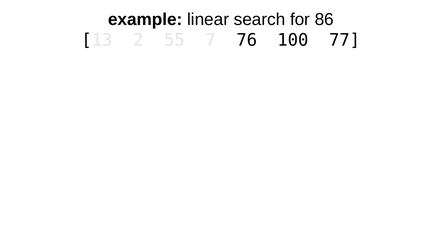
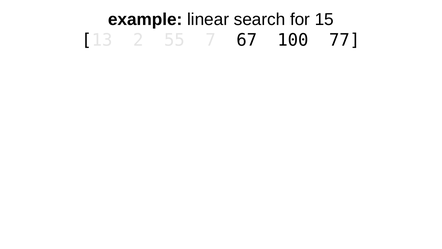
86: 86 -> 15 (324, 19)
76: 76 -> 67 (247, 40)
